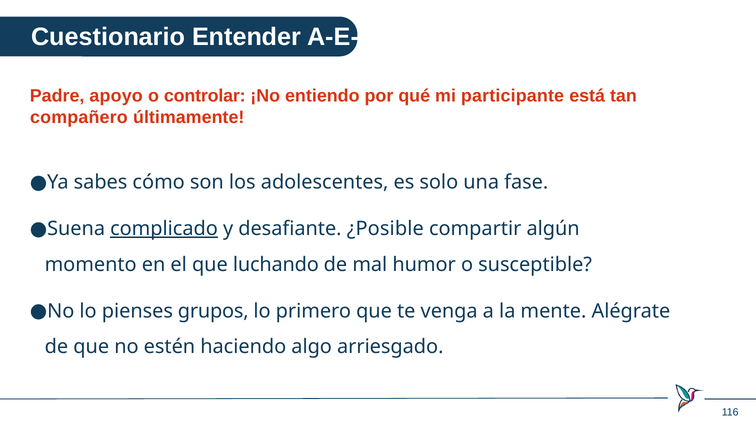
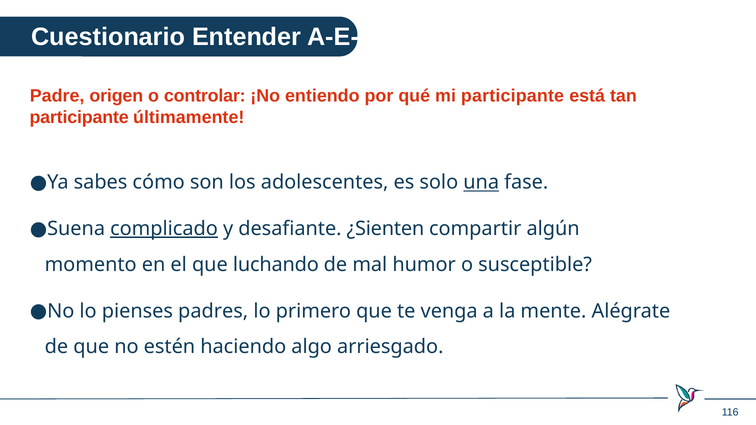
apoyo: apoyo -> origen (116, 96)
compañero: compañero -> participante (79, 118)
una underline: none -> present (481, 183)
¿Posible: ¿Posible -> ¿Sienten (385, 229)
grupos: grupos -> padres (213, 311)
